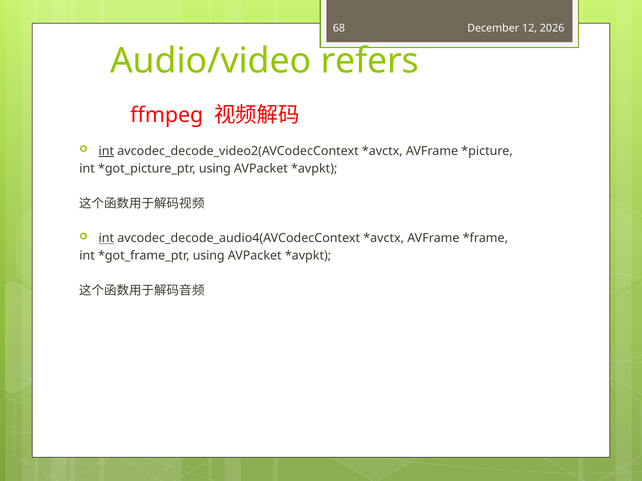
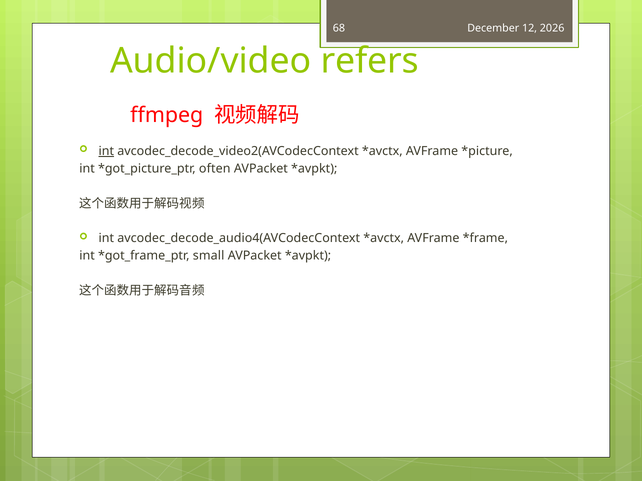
using: using -> often (215, 169)
int underline: present -> none (106, 239)
using: using -> small (209, 256)
